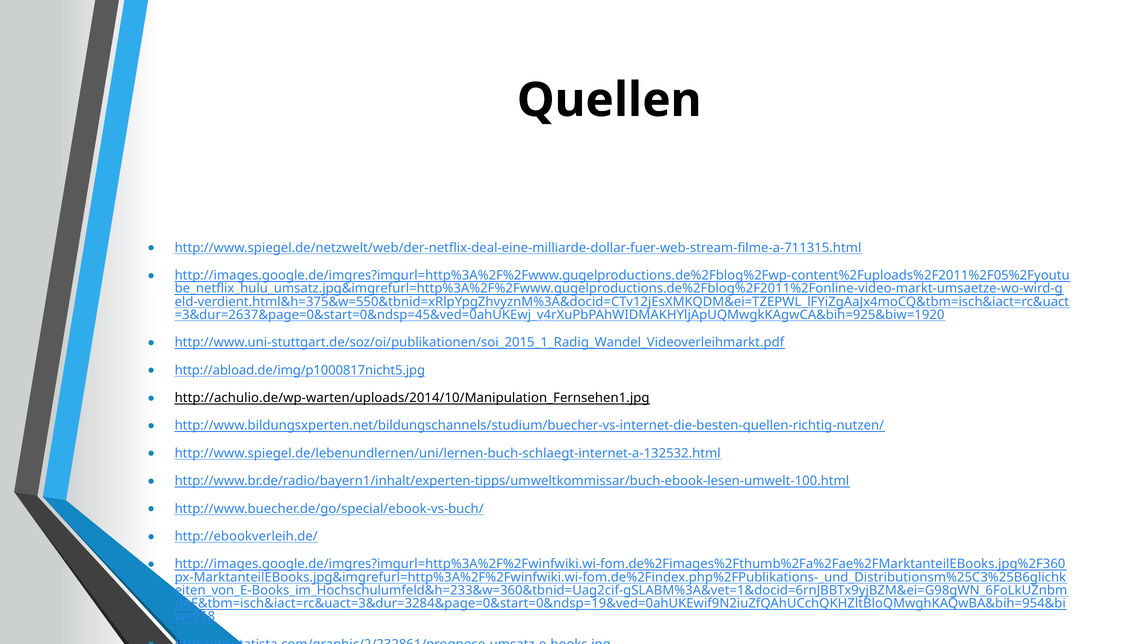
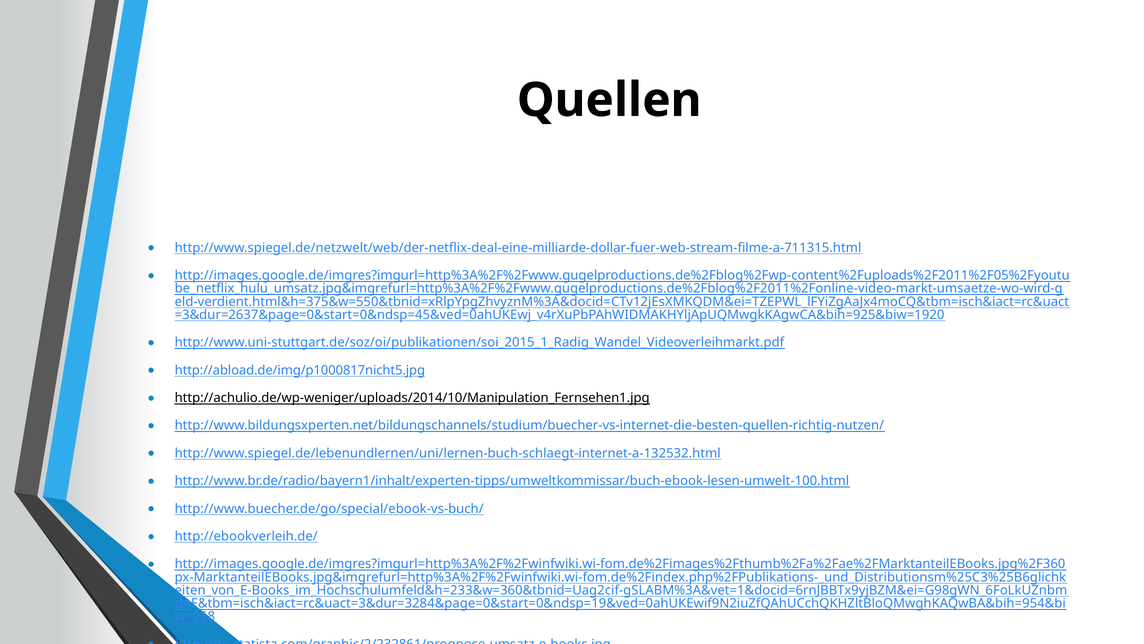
http://achulio.de/wp-warten/uploads/2014/10/Manipulation_Fernsehen1.jpg: http://achulio.de/wp-warten/uploads/2014/10/Manipulation_Fernsehen1.jpg -> http://achulio.de/wp-weniger/uploads/2014/10/Manipulation_Fernsehen1.jpg (412, 398)
